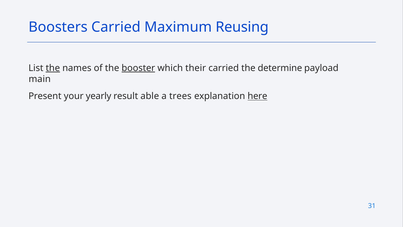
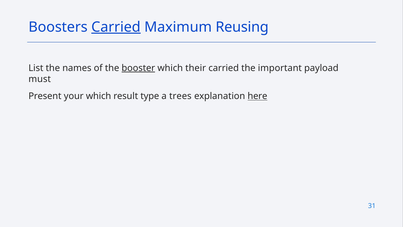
Carried underline: none -> present (116, 27)
the underline: present -> none (53, 68)
determine: determine -> important (280, 68)
main: main -> must (40, 79)
your yearly: yearly -> which (99, 96)
able: able -> type (150, 96)
